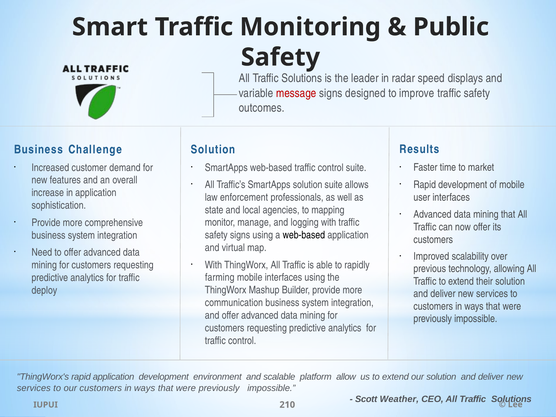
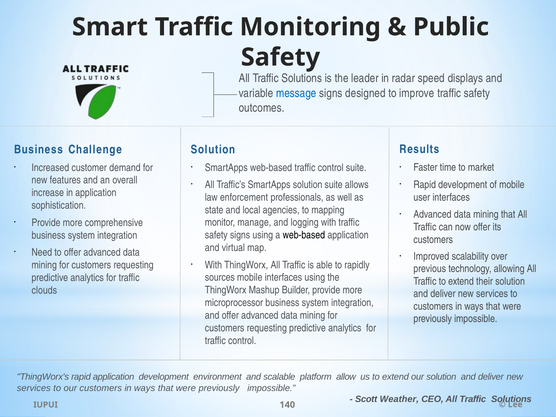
message colour: red -> blue (296, 93)
farming: farming -> sources (220, 277)
deploy: deploy -> clouds (44, 290)
communication: communication -> microprocessor (234, 303)
210: 210 -> 140 (287, 405)
